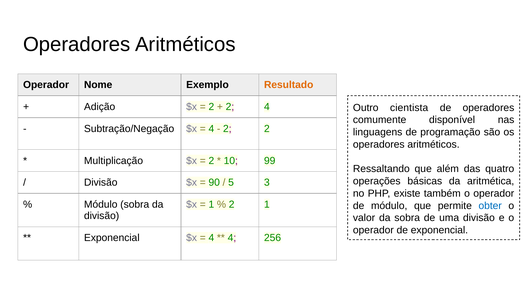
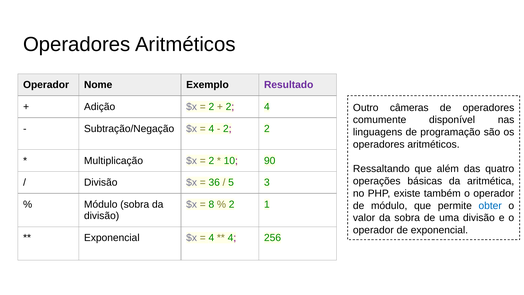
Resultado colour: orange -> purple (289, 85)
cientista: cientista -> câmeras (409, 108)
99: 99 -> 90 (270, 161)
90: 90 -> 36 (214, 182)
1: 1 -> 8 (211, 204)
